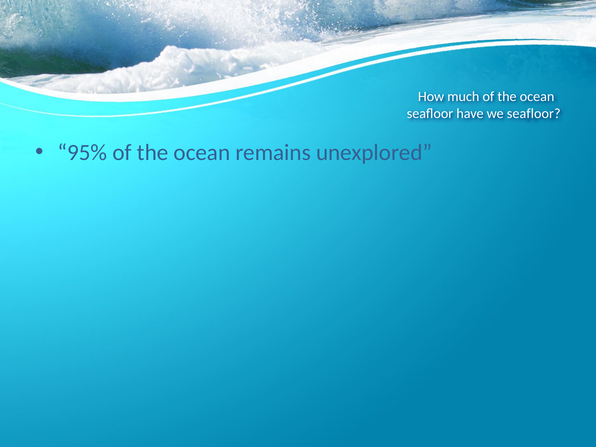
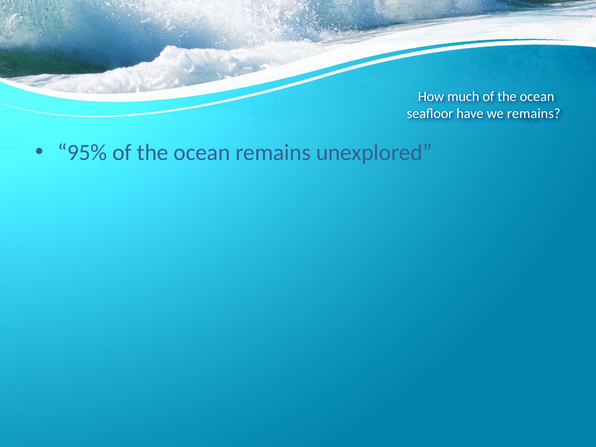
we seafloor: seafloor -> remains (534, 113)
